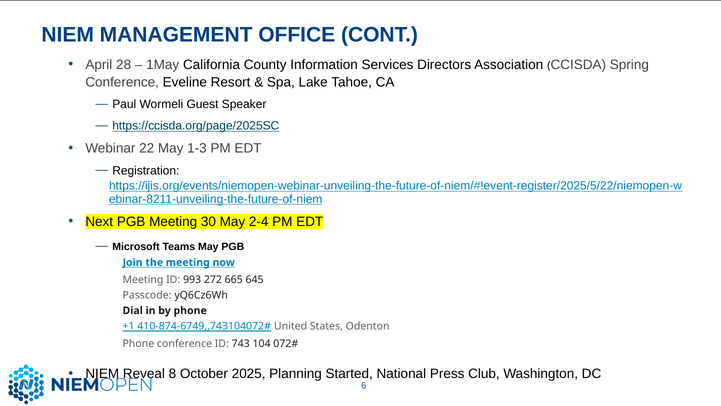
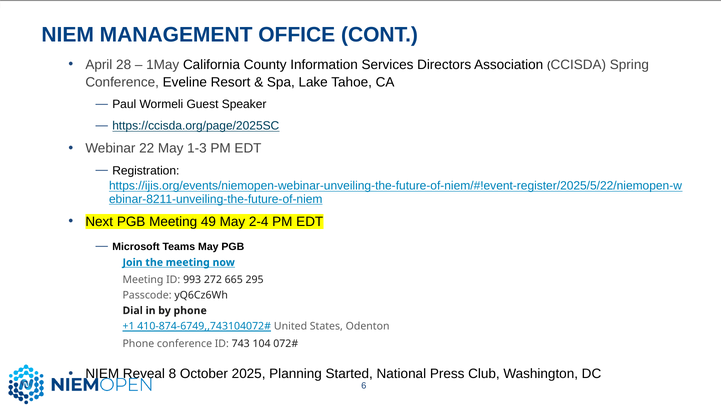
30: 30 -> 49 (208, 221)
645: 645 -> 295 (255, 279)
